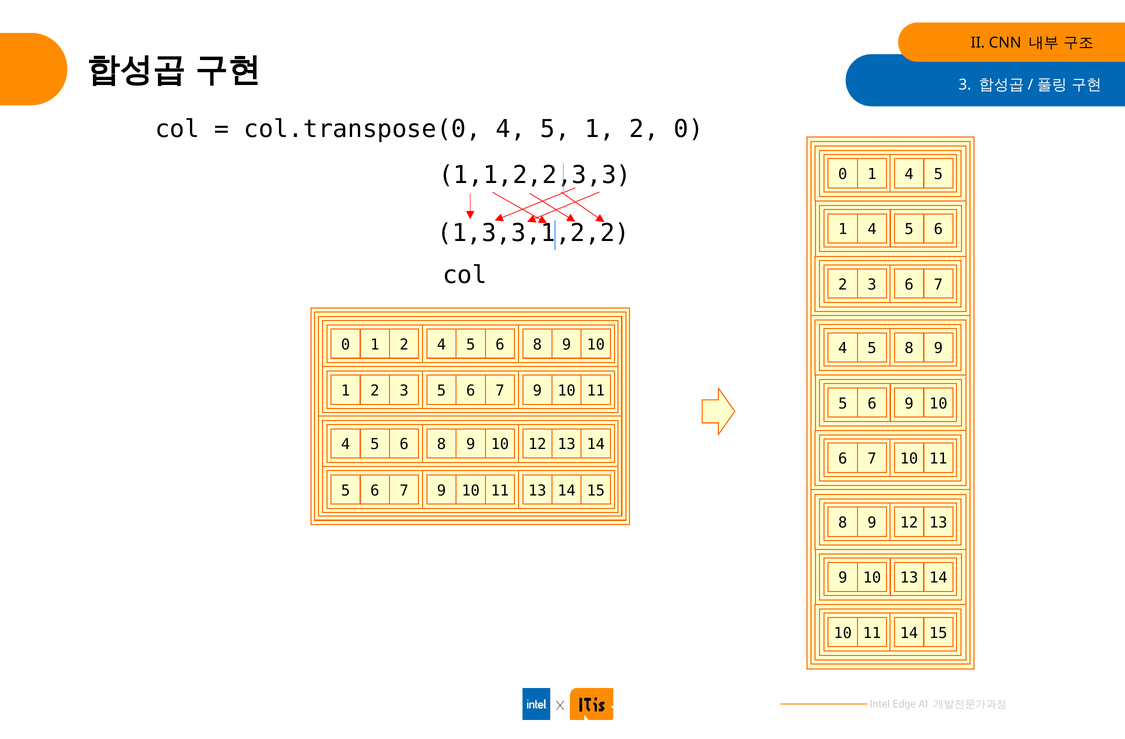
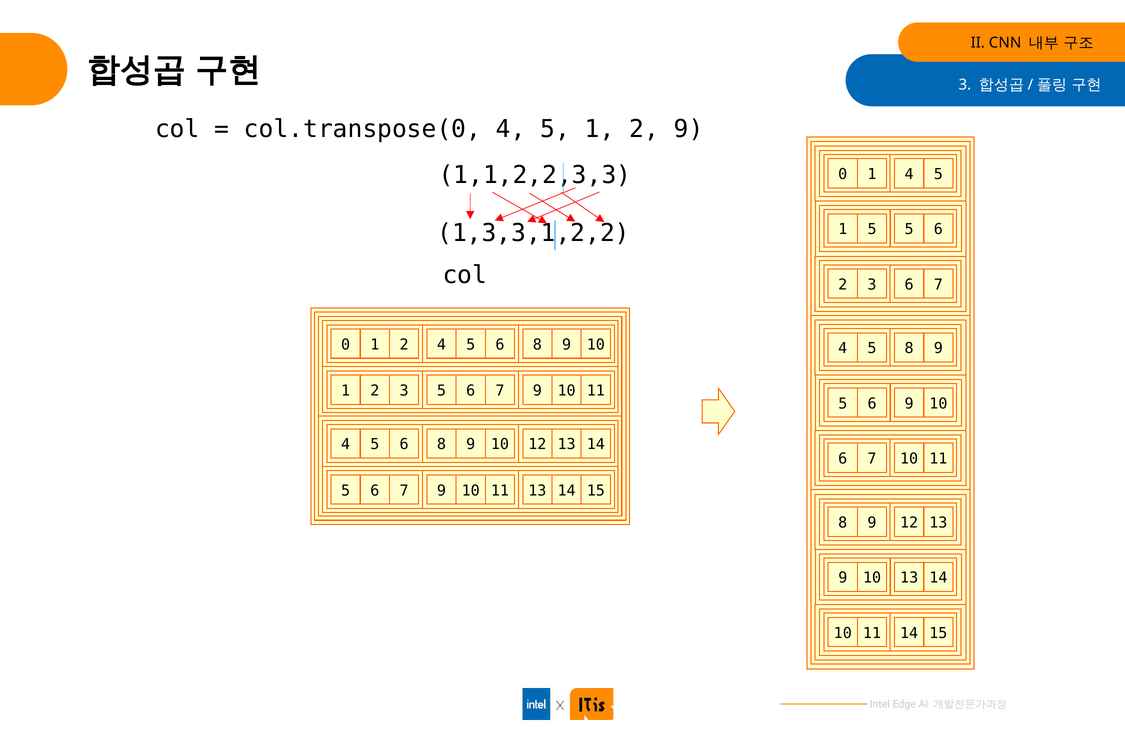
2 0: 0 -> 9 (689, 129)
4: 4 -> 5 (872, 229)
